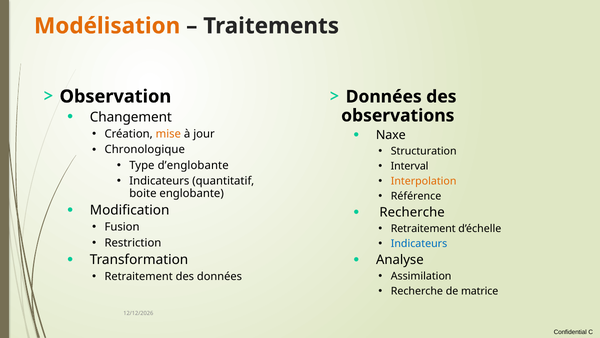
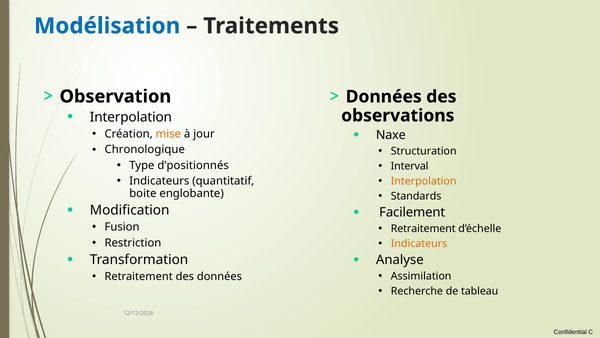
Modélisation colour: orange -> blue (107, 26)
Changement: Changement -> Interpolation (131, 117)
d’englobante: d’englobante -> d’positionnés (193, 165)
Référence: Référence -> Standards (416, 196)
Recherche: Recherche -> Facilement (412, 212)
Indicateurs colour: blue -> orange (419, 243)
matrice: matrice -> tableau (480, 291)
